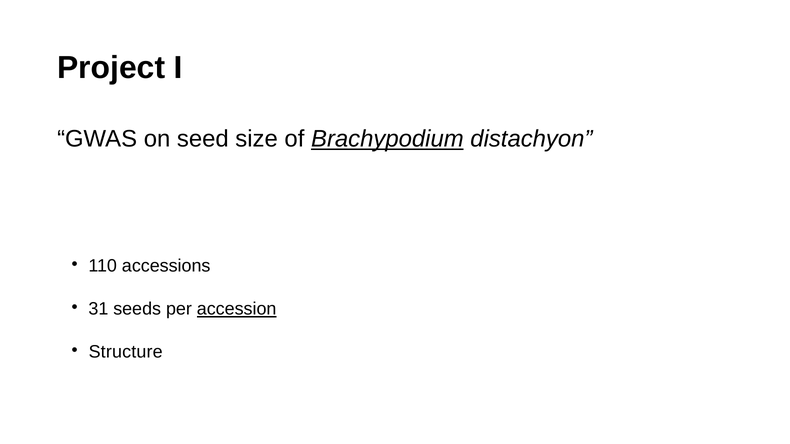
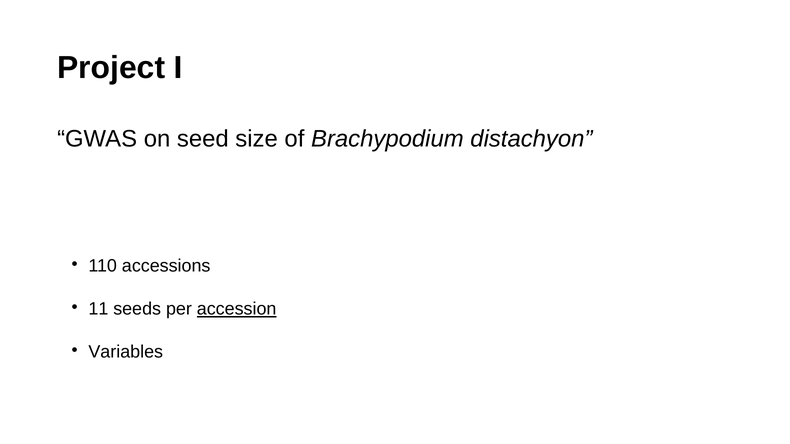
Brachypodium underline: present -> none (387, 139)
31: 31 -> 11 (98, 309)
Structure: Structure -> Variables (126, 352)
